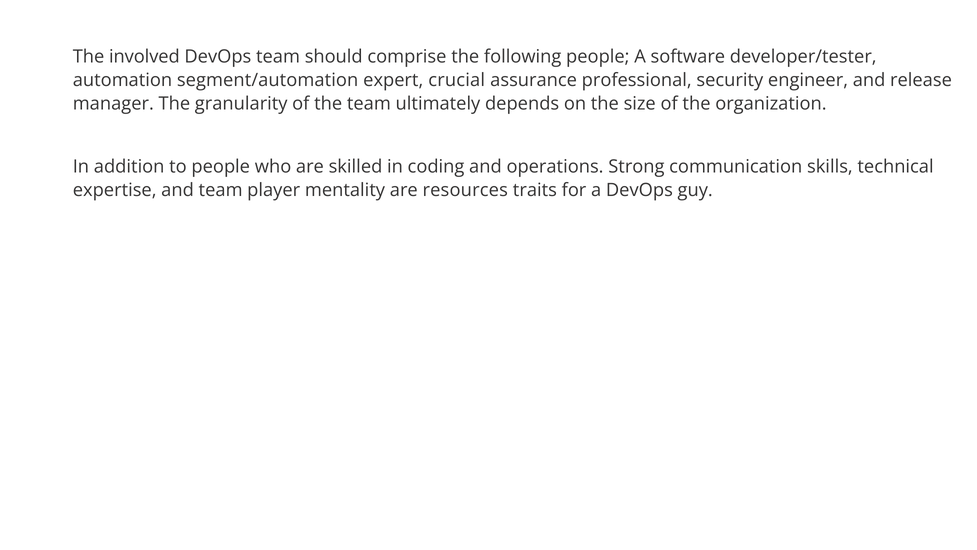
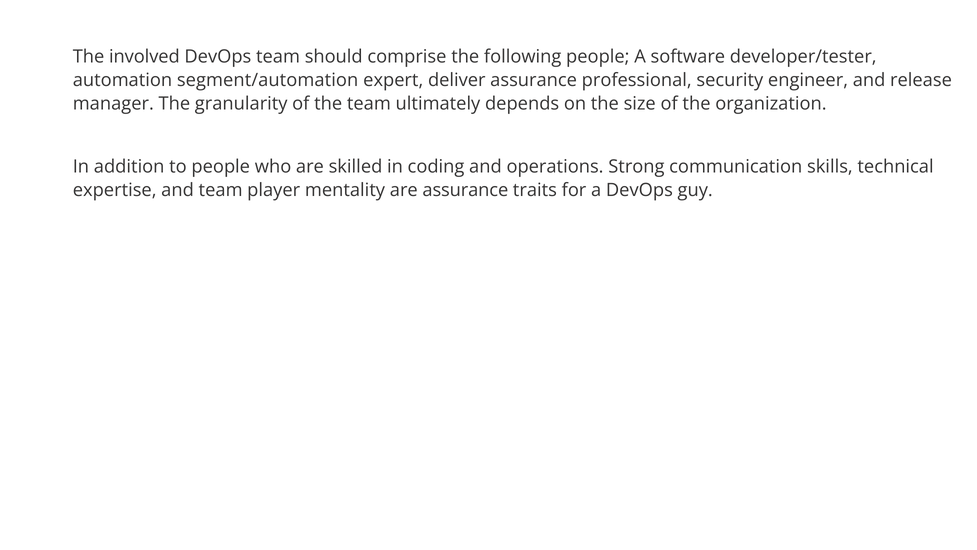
crucial: crucial -> deliver (457, 80)
are resources: resources -> assurance (465, 190)
